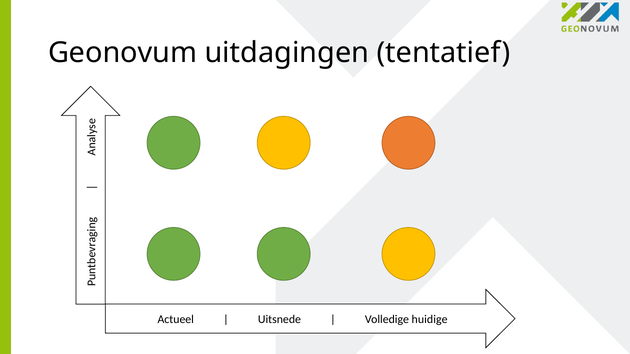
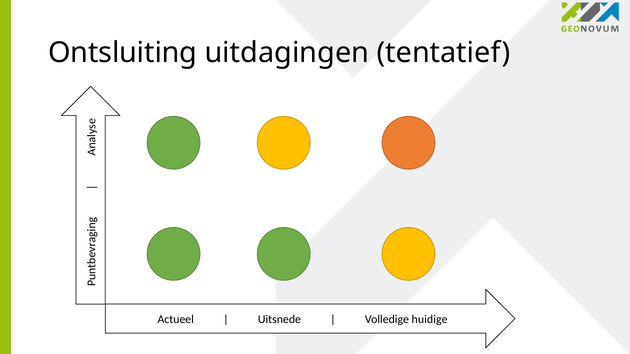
Geonovum: Geonovum -> Ontsluiting (123, 53)
